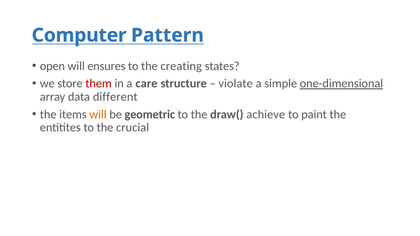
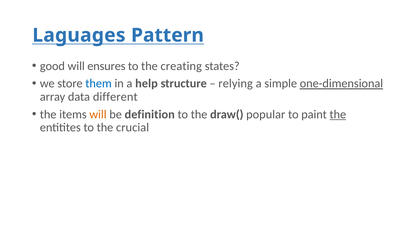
Computer: Computer -> Laguages (79, 35)
open: open -> good (52, 66)
them colour: red -> blue (99, 84)
care: care -> help (146, 84)
violate: violate -> relying (236, 84)
geometric: geometric -> definition (150, 114)
achieve: achieve -> popular (266, 114)
the underline: none -> present (338, 114)
